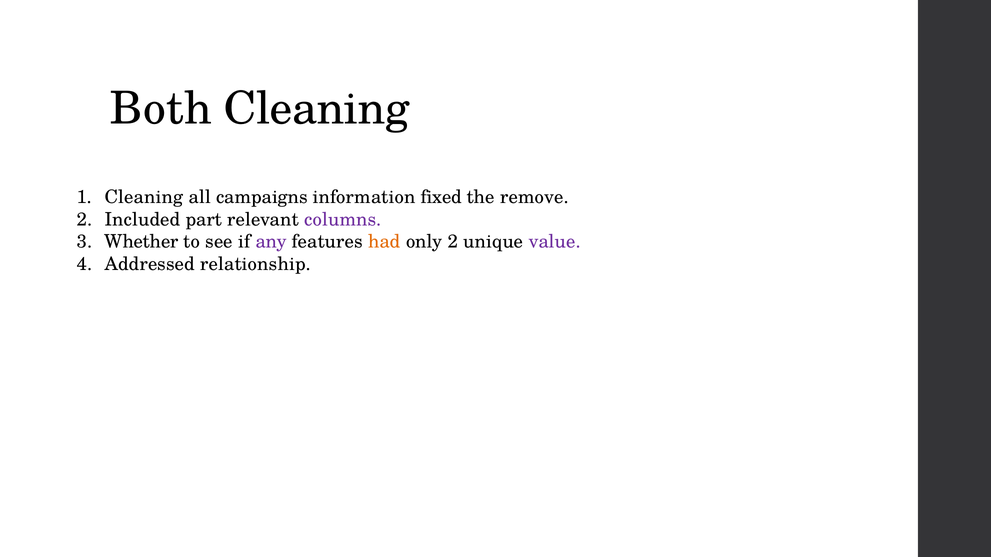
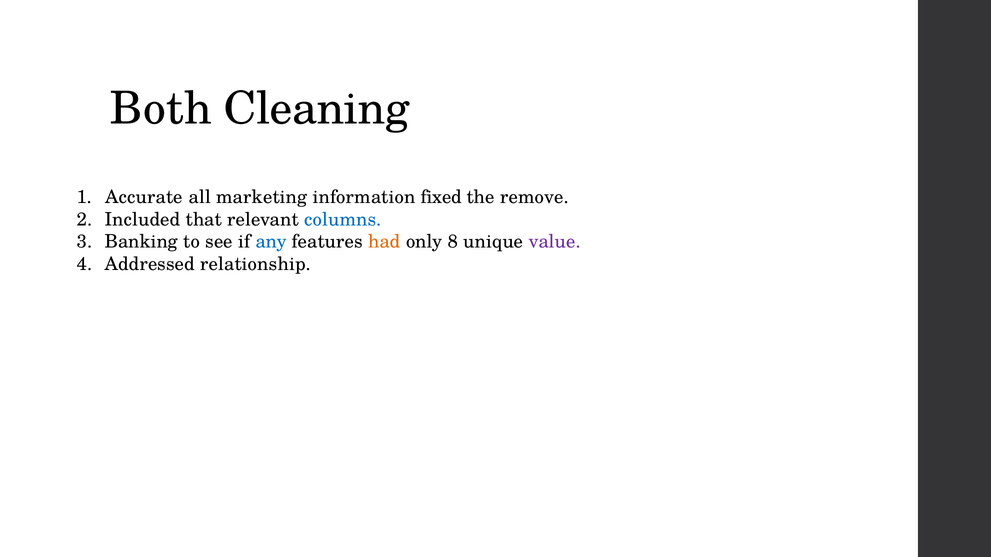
1 Cleaning: Cleaning -> Accurate (144, 197)
campaigns: campaigns -> marketing (262, 197)
part: part -> that (204, 220)
columns colour: purple -> blue (343, 220)
Whether: Whether -> Banking (141, 242)
any colour: purple -> blue (271, 242)
only 2: 2 -> 8 (453, 242)
